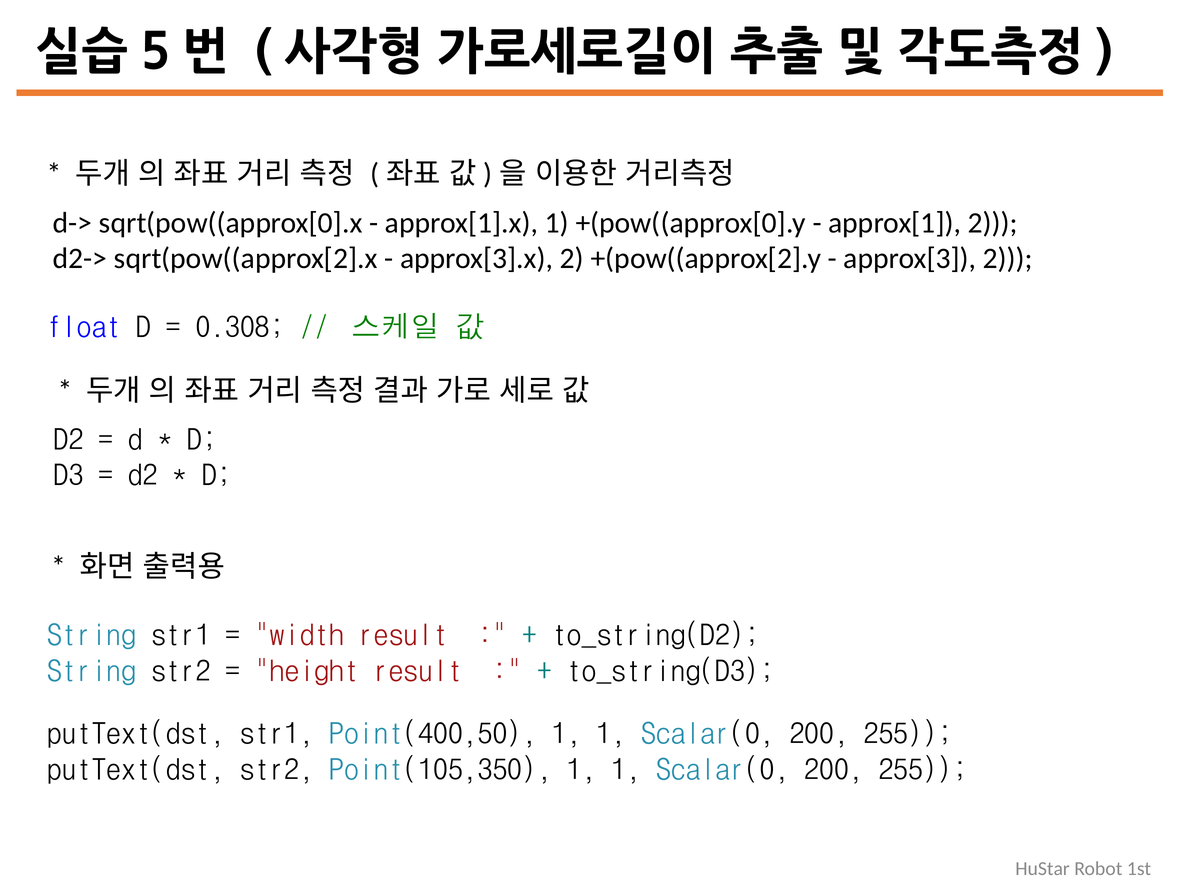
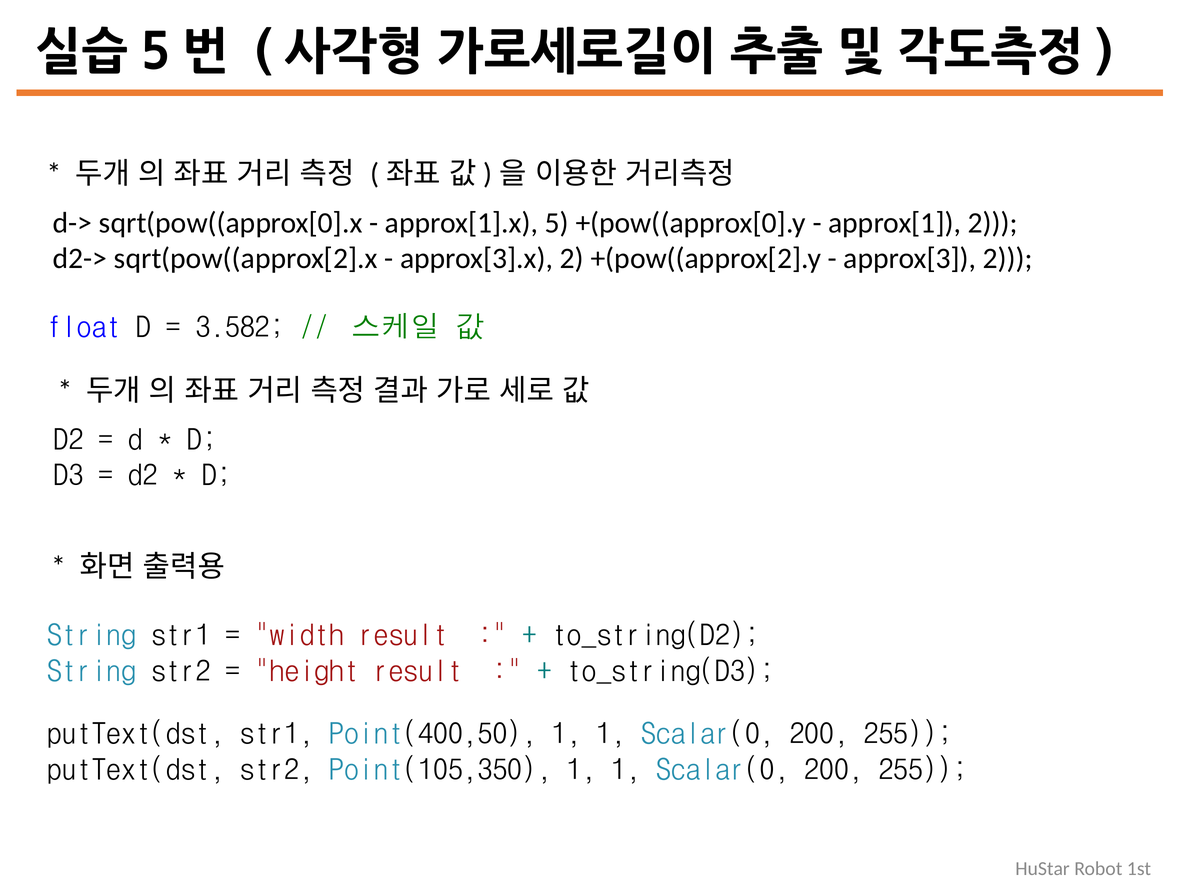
approx[1].x 1: 1 -> 5 (557, 223)
0.308: 0.308 -> 3.582 (240, 328)
